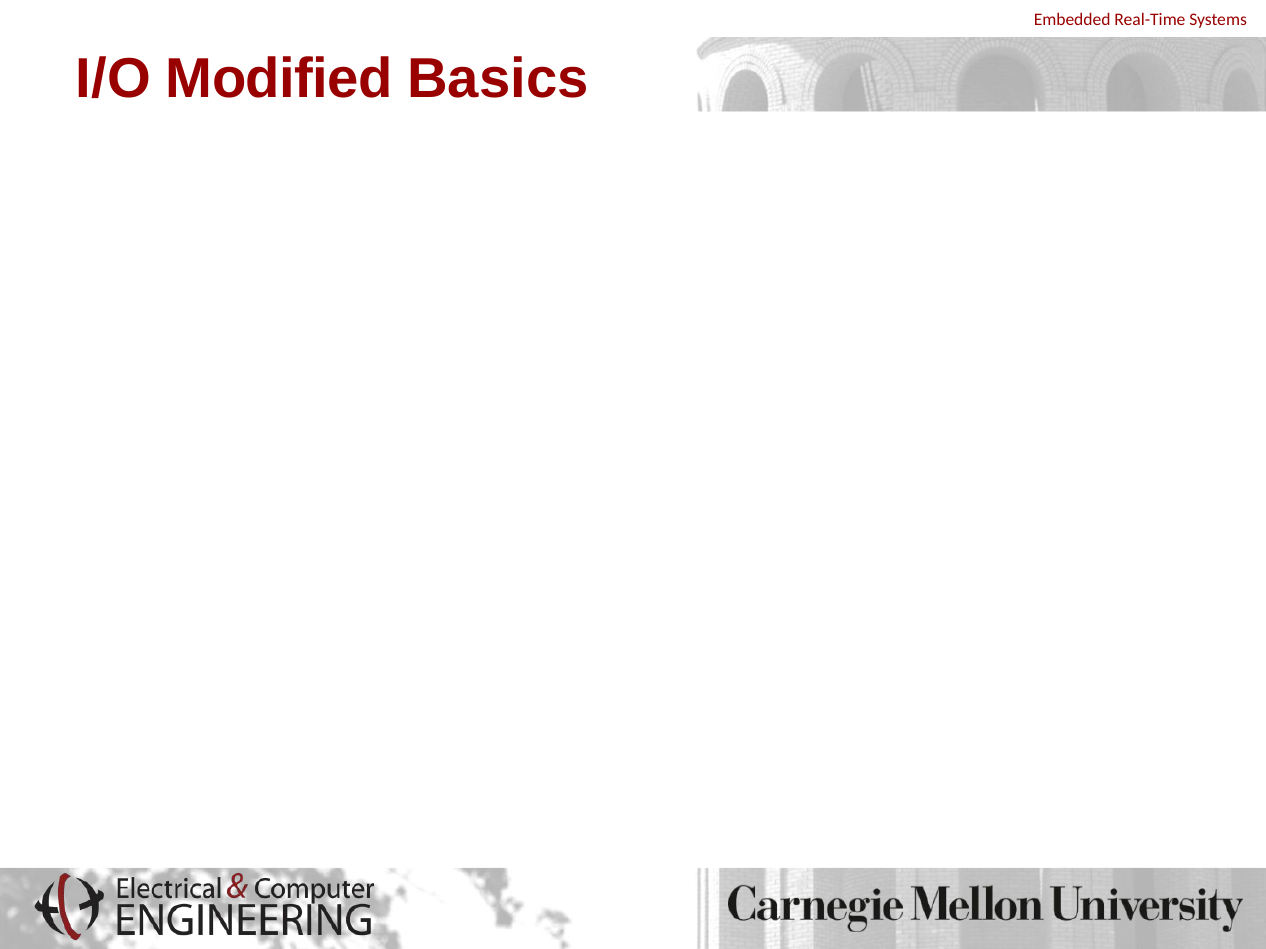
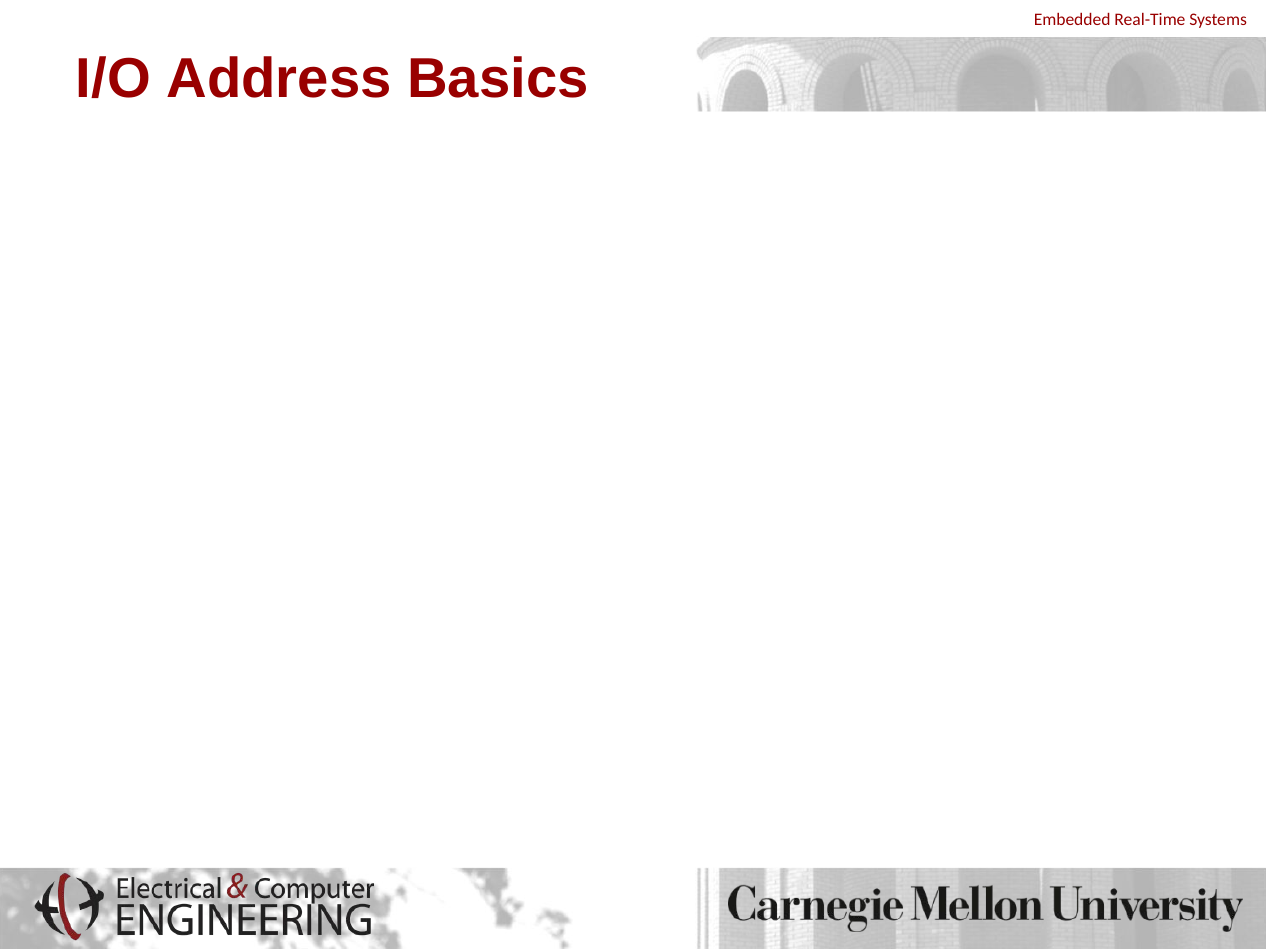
I/O Modified: Modified -> Address (279, 79)
